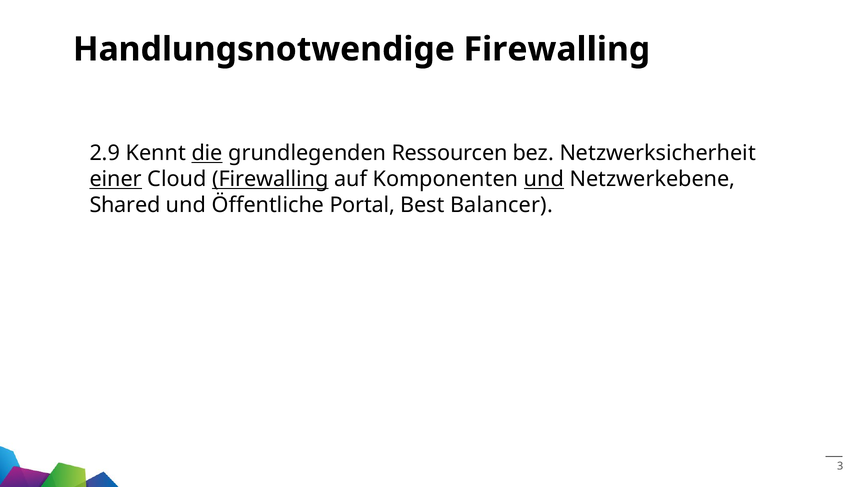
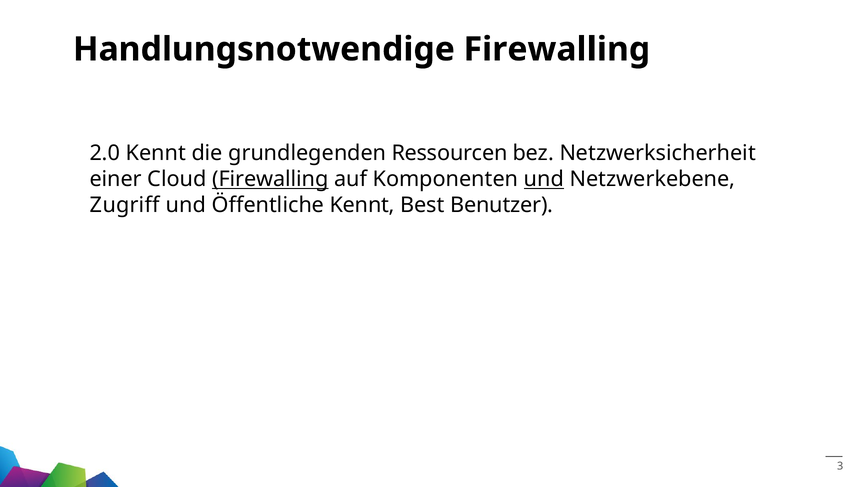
2.9: 2.9 -> 2.0 (105, 153)
die underline: present -> none (207, 153)
einer underline: present -> none (116, 179)
Shared: Shared -> Zugriff (125, 205)
Öffentliche Portal: Portal -> Kennt (362, 205)
Balancer: Balancer -> Benutzer (502, 205)
